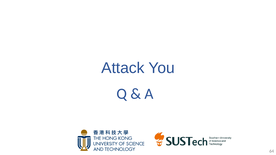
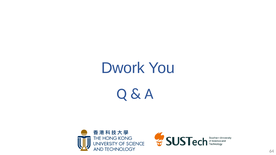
Attack: Attack -> Dwork (123, 68)
